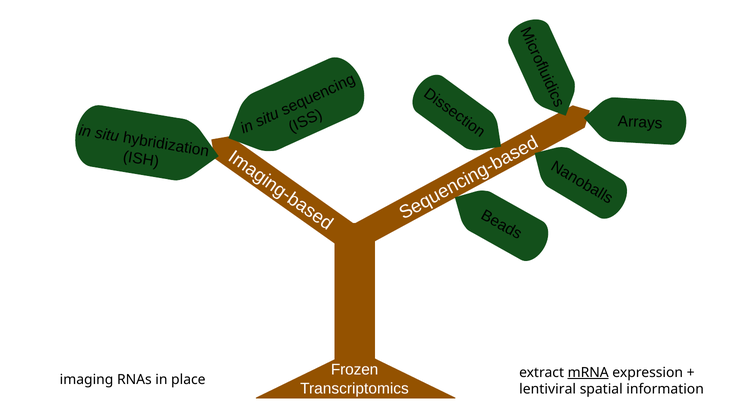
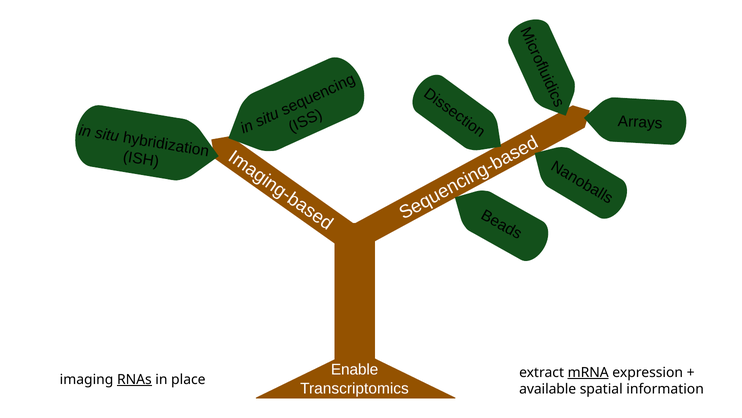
Frozen: Frozen -> Enable (355, 369)
RNAs underline: none -> present (134, 379)
lentiviral: lentiviral -> available (548, 389)
